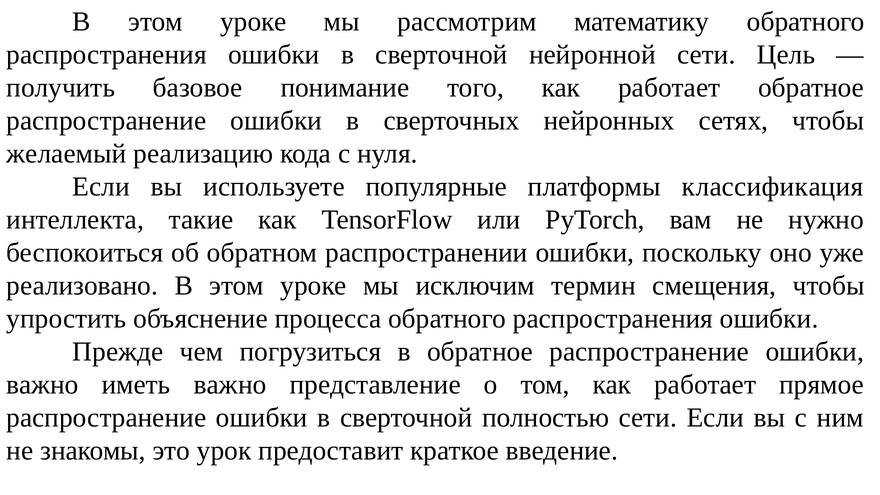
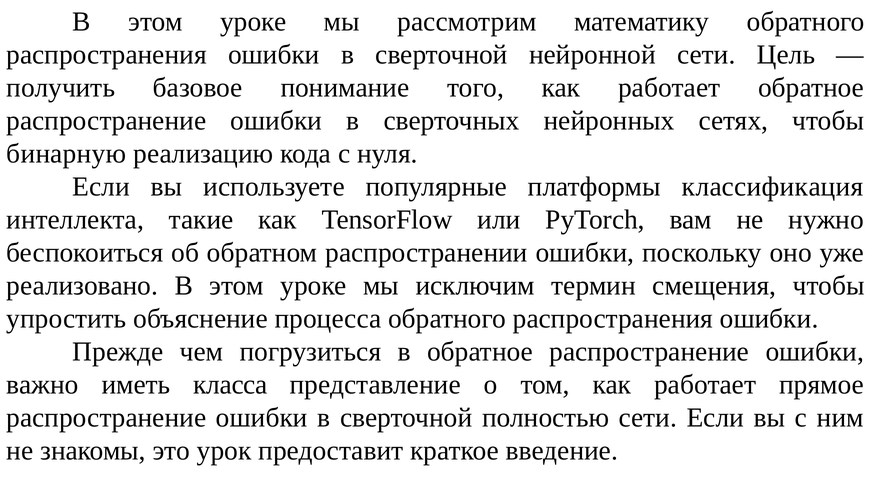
желаемый: желаемый -> бинарную (66, 154)
иметь важно: важно -> класса (230, 385)
